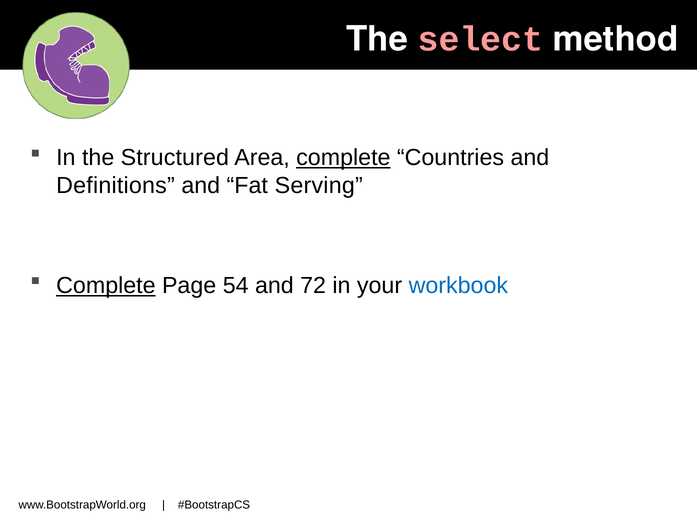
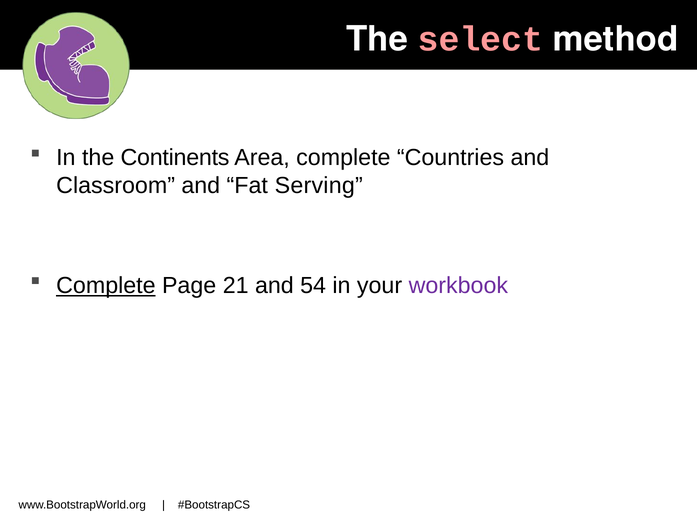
Structured: Structured -> Continents (175, 158)
complete underline: present -> none (343, 158)
Definitions: Definitions -> Classroom (116, 186)
54: 54 -> 21 (236, 285)
72: 72 -> 54 (313, 285)
workbook colour: blue -> purple (458, 285)
